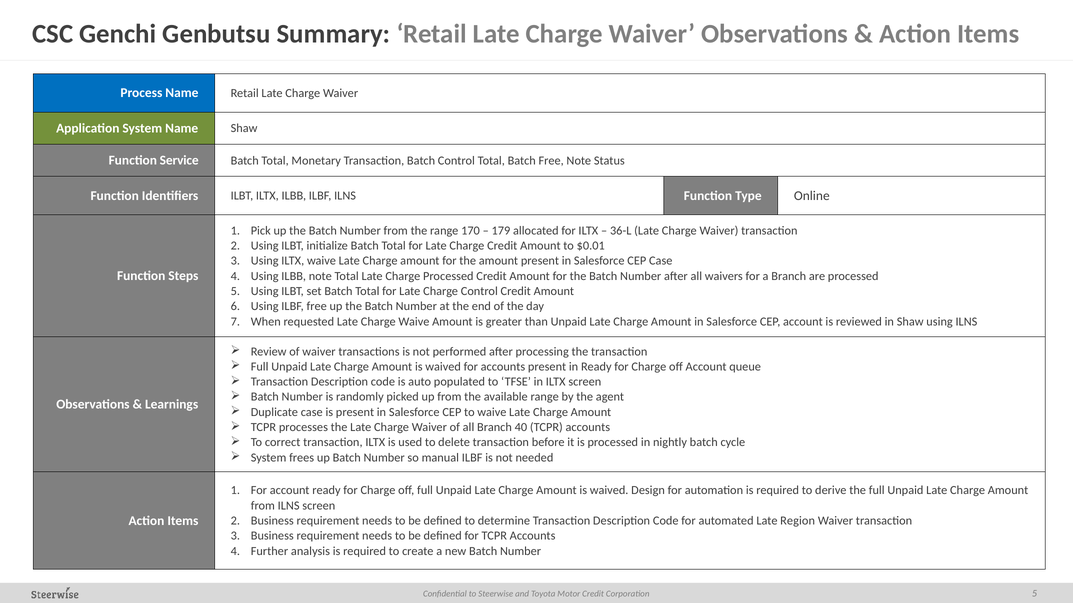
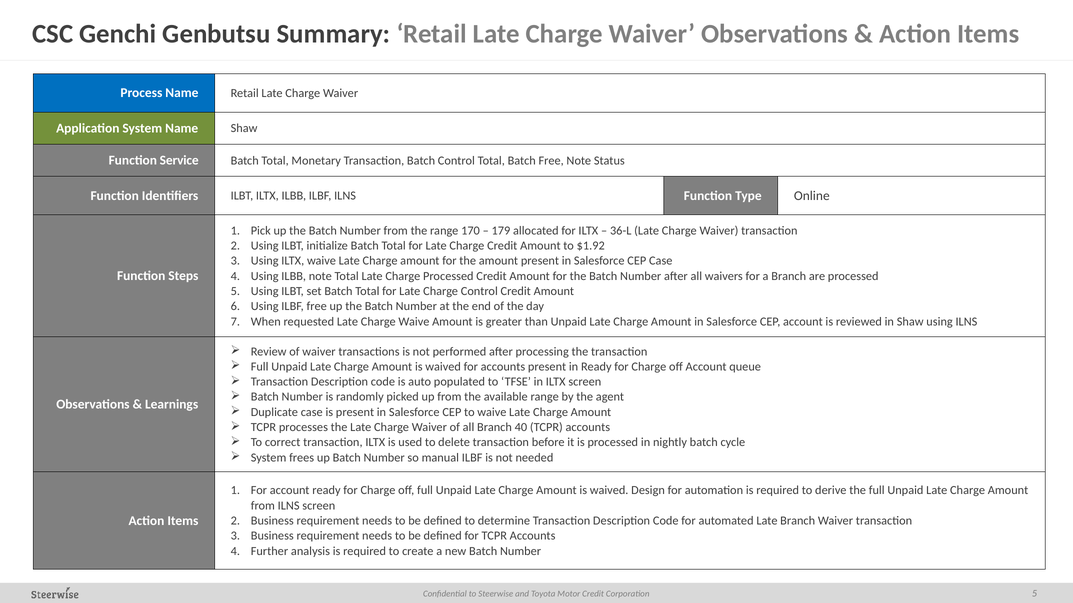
$0.01: $0.01 -> $1.92 (591, 246)
Late Region: Region -> Branch (798, 521)
